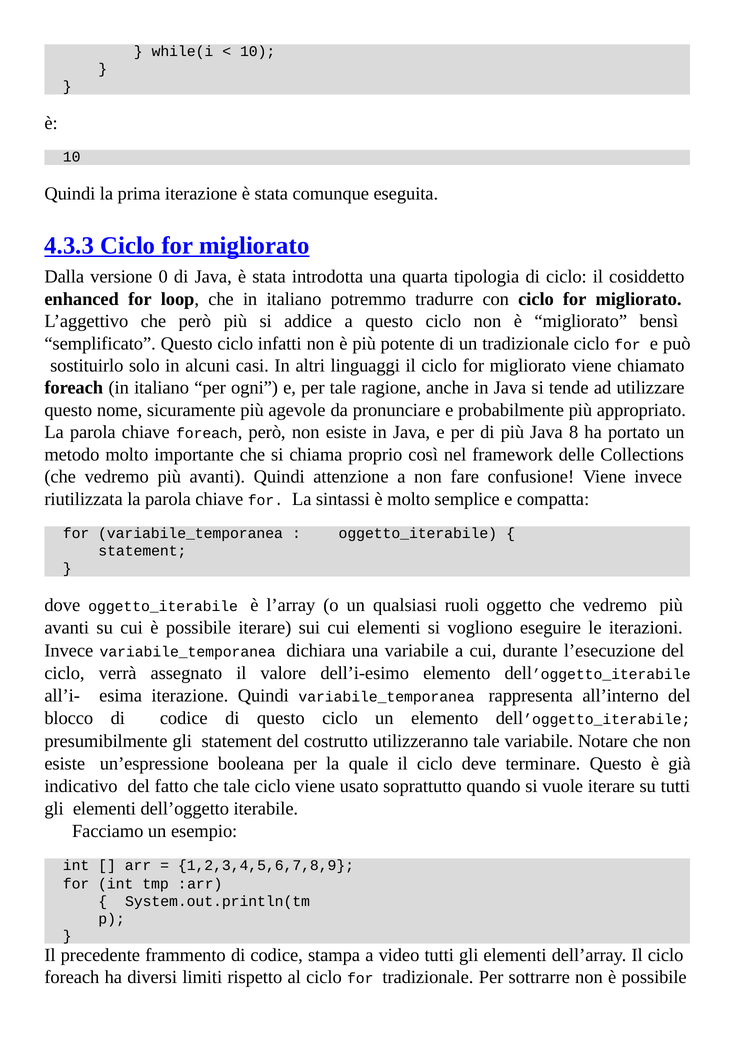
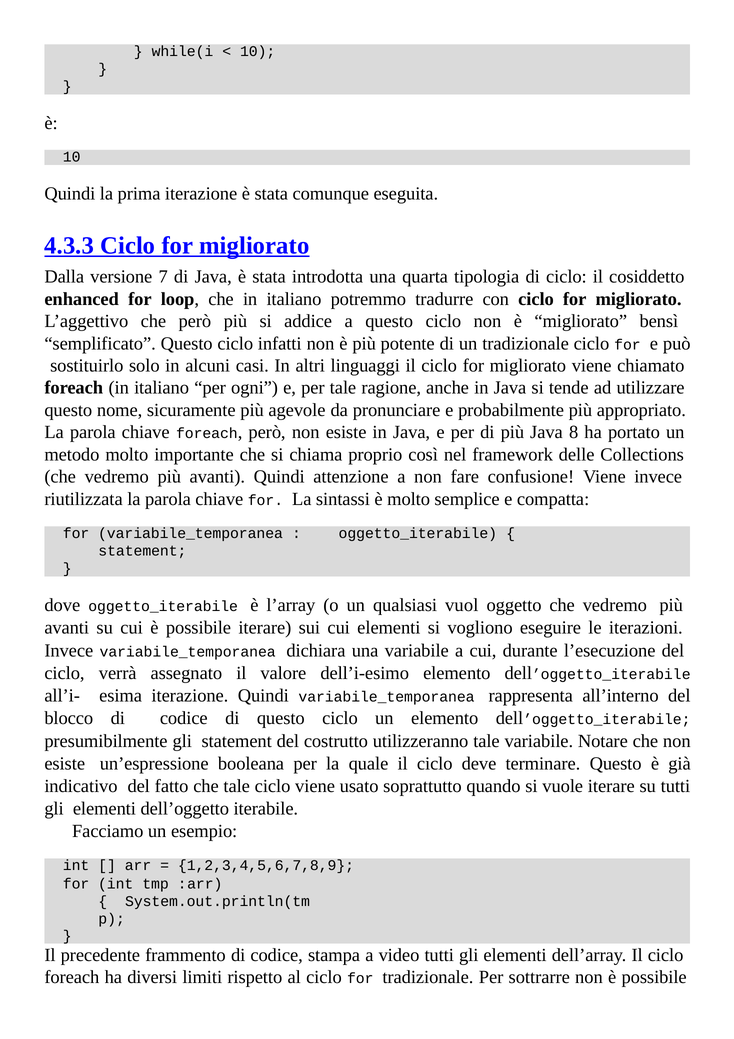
0: 0 -> 7 (163, 277)
ruoli: ruoli -> vuol (462, 605)
